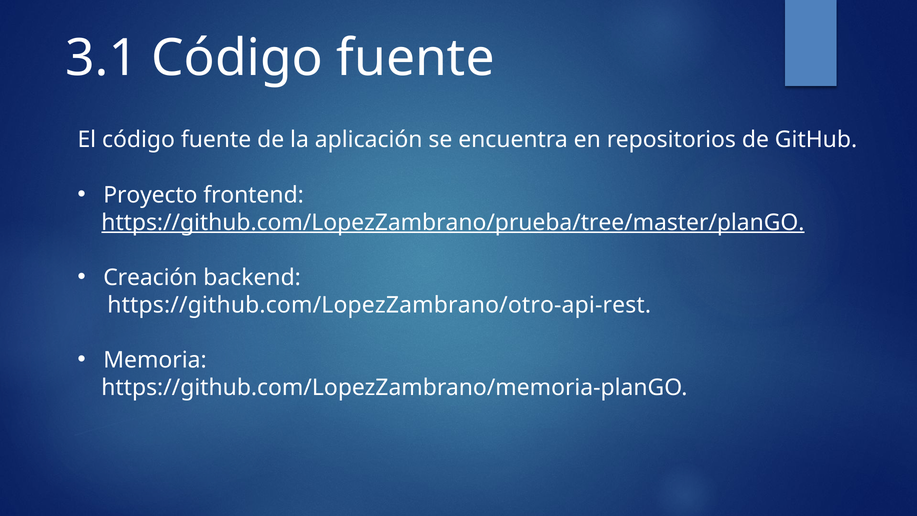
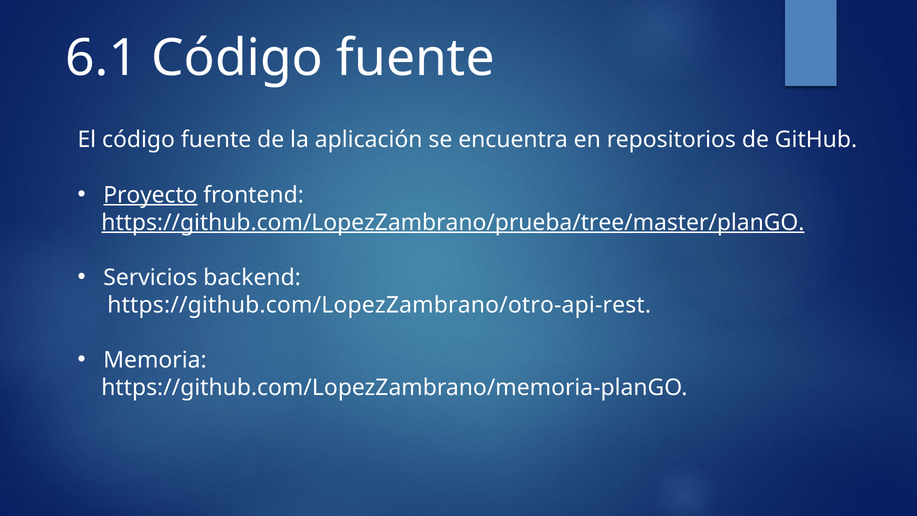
3.1: 3.1 -> 6.1 (102, 58)
Proyecto underline: none -> present (150, 195)
Creación: Creación -> Servicios (150, 277)
